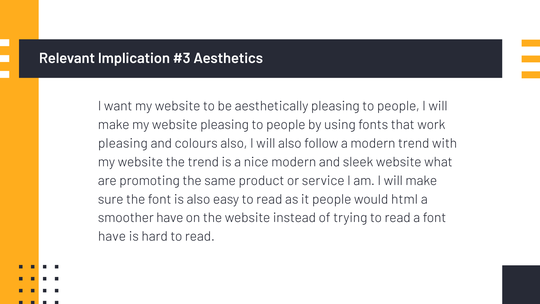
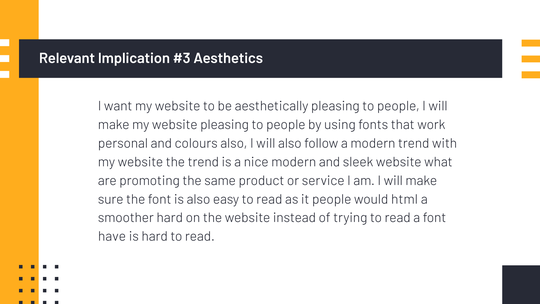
pleasing: pleasing -> personal (123, 143)
smoother have: have -> hard (170, 218)
